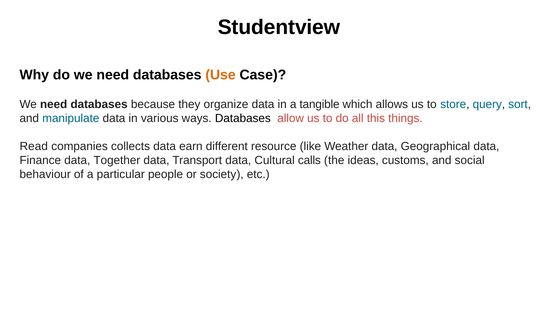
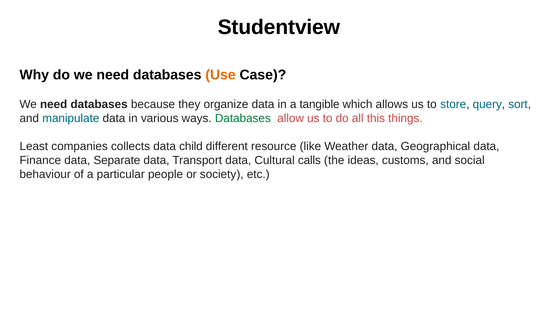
Databases colour: black -> green (243, 118)
Read: Read -> Least (34, 146)
earn: earn -> child (191, 146)
Together: Together -> Separate (117, 160)
